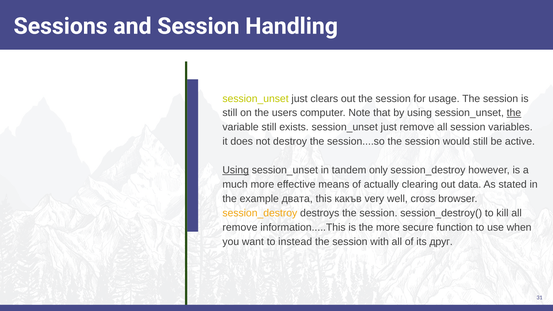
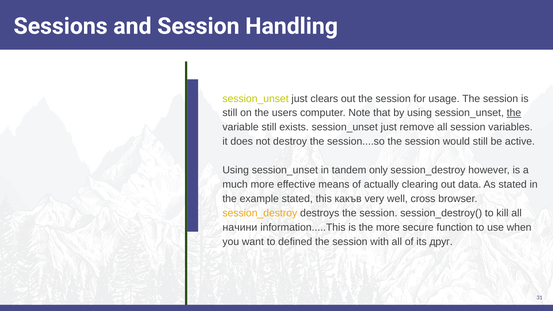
Using underline: present -> none (236, 170)
example двата: двата -> stated (297, 199)
remove: remove -> начини (240, 227)
instead: instead -> defined (295, 242)
